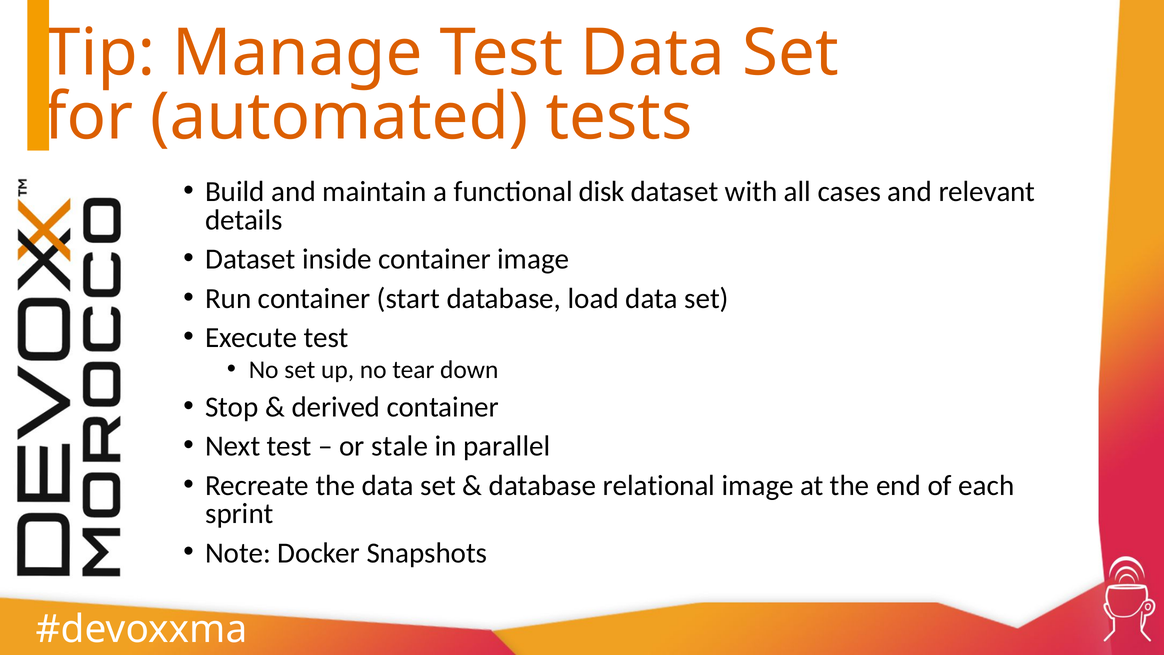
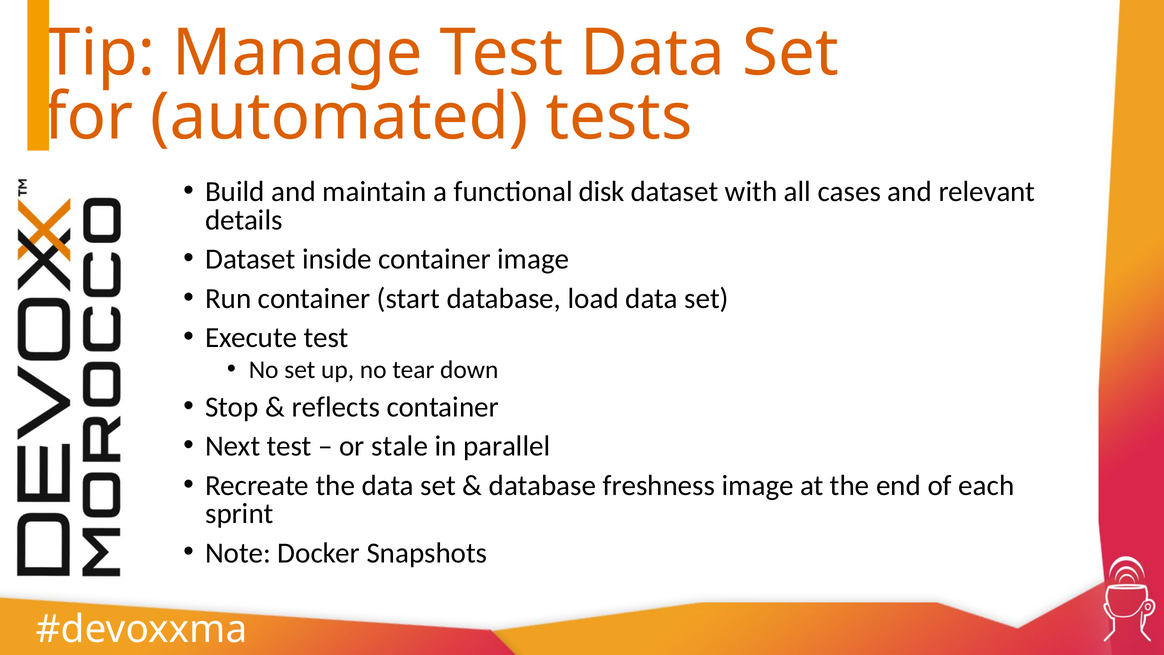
derived: derived -> reflects (336, 407)
relational: relational -> freshness (659, 485)
